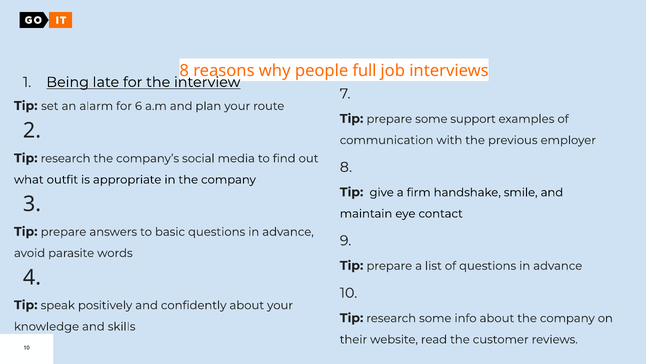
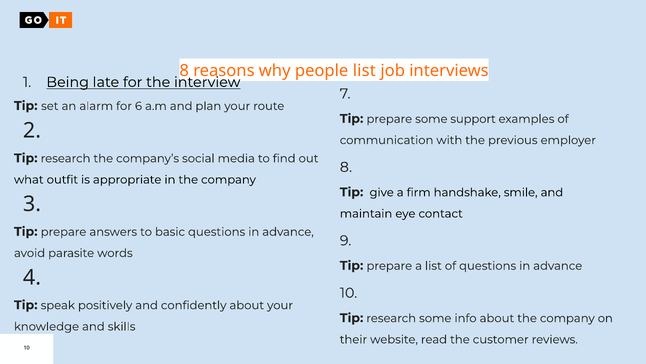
people full: full -> list (364, 71)
